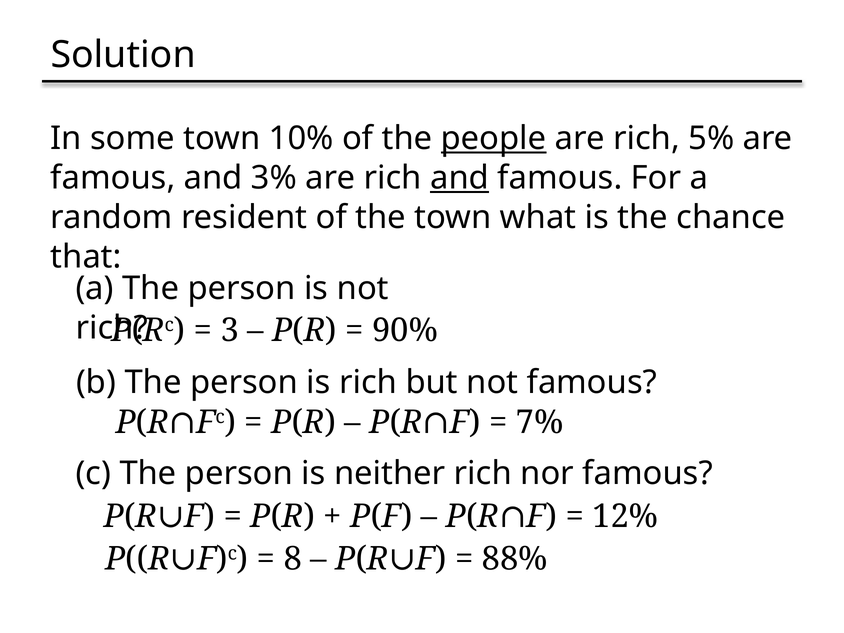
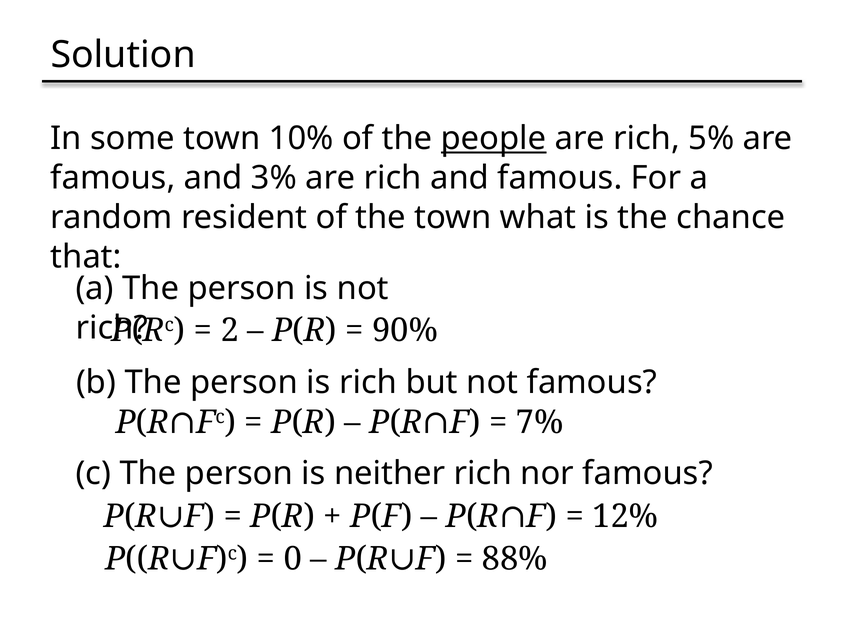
and underline: present -> none (460, 178)
3: 3 -> 2 (230, 330)
8: 8 -> 0 (293, 559)
